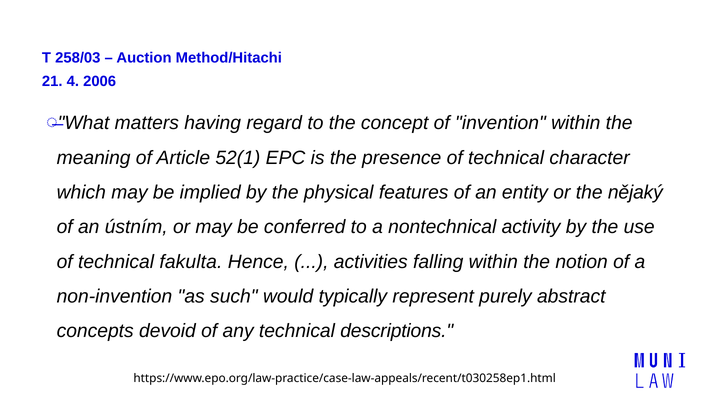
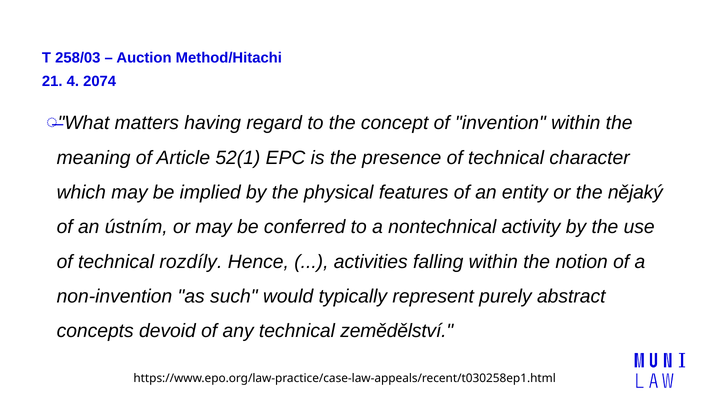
2006: 2006 -> 2074 (100, 82)
fakulta: fakulta -> rozdíly (191, 262)
descriptions: descriptions -> zemědělství (397, 331)
